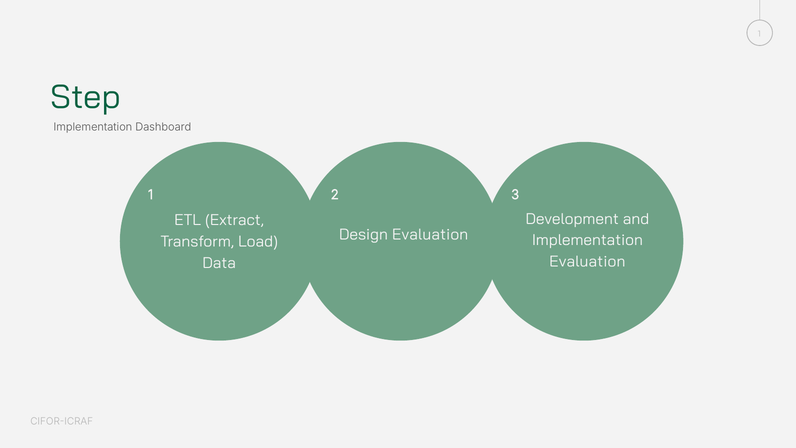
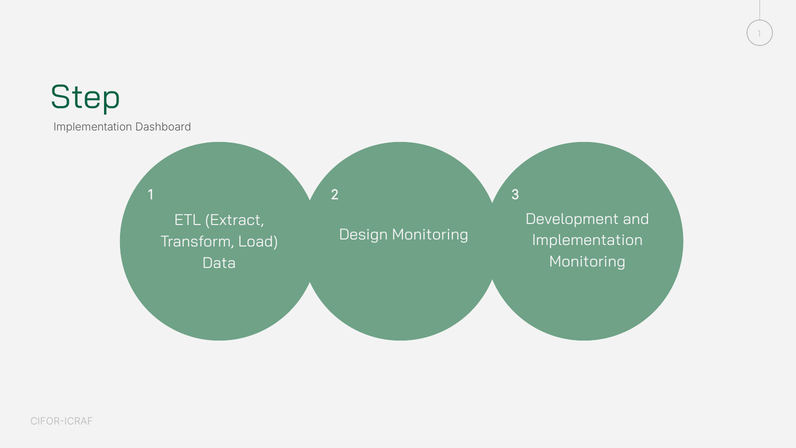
Design Evaluation: Evaluation -> Monitoring (430, 235)
Evaluation: Evaluation -> Monitoring (587, 261)
